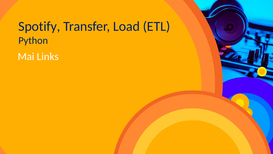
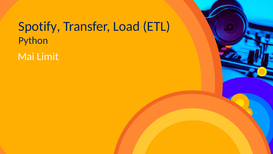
Links: Links -> Limit (48, 56)
